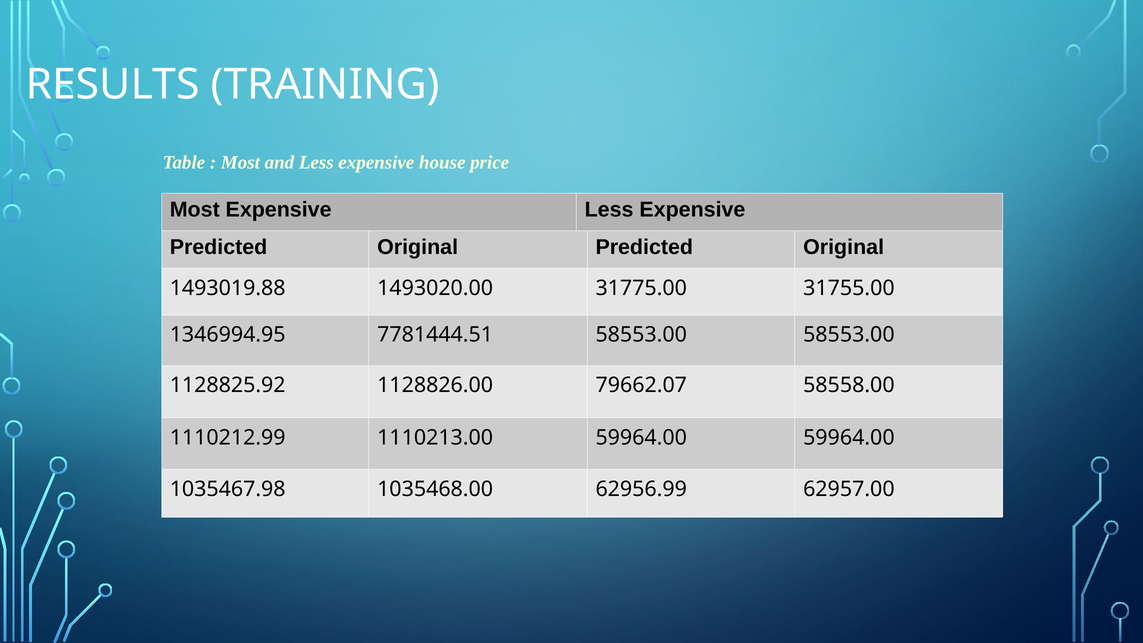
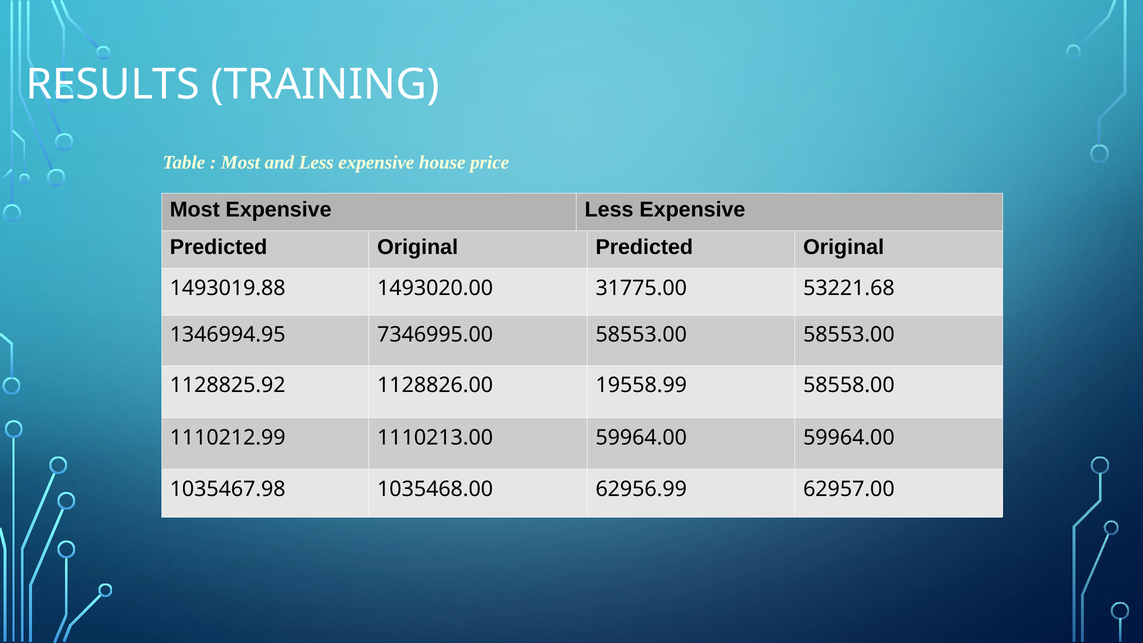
31755.00: 31755.00 -> 53221.68 (849, 288)
7781444.51: 7781444.51 -> 7346995.00 (435, 335)
79662.07: 79662.07 -> 19558.99 (641, 385)
